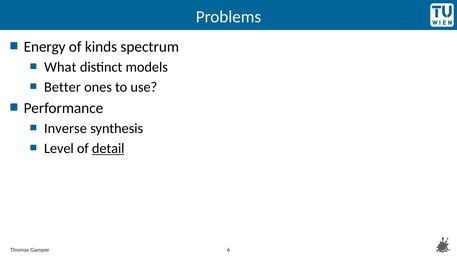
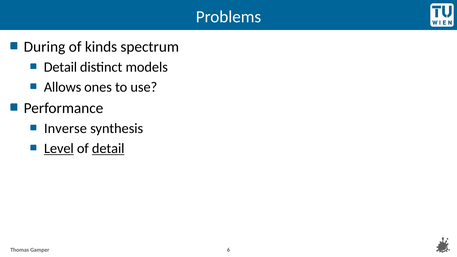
Energy: Energy -> During (45, 47)
What: What -> Detail (60, 67)
Better: Better -> Allows (63, 87)
Level underline: none -> present (59, 149)
